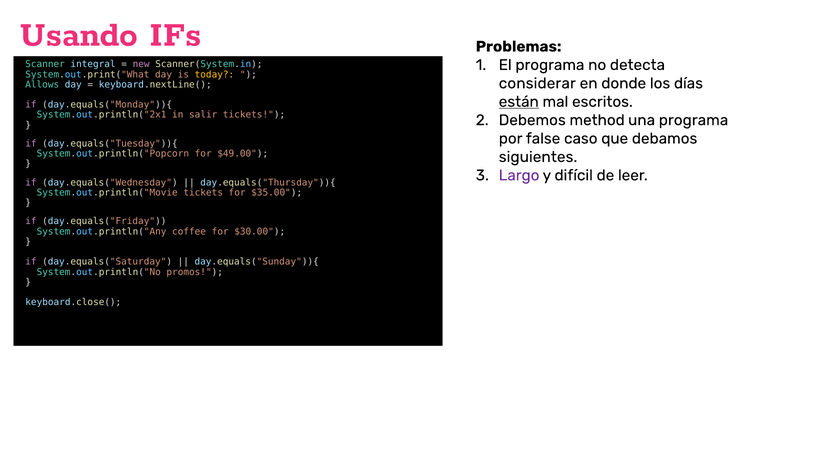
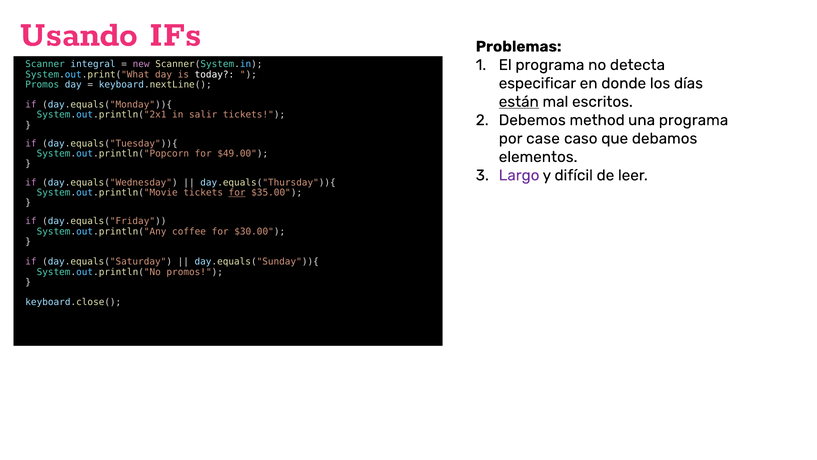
today colour: yellow -> white (214, 74)
considerar: considerar -> especificar (537, 83)
Allows: Allows -> Promos (42, 84)
false: false -> case (543, 138)
siguientes: siguientes -> elementos (538, 157)
for underline: none -> present (237, 192)
